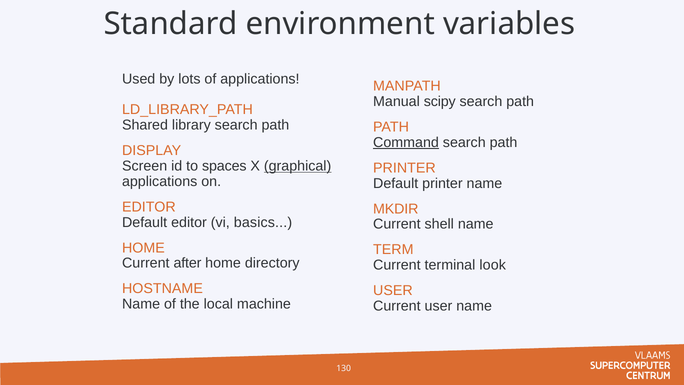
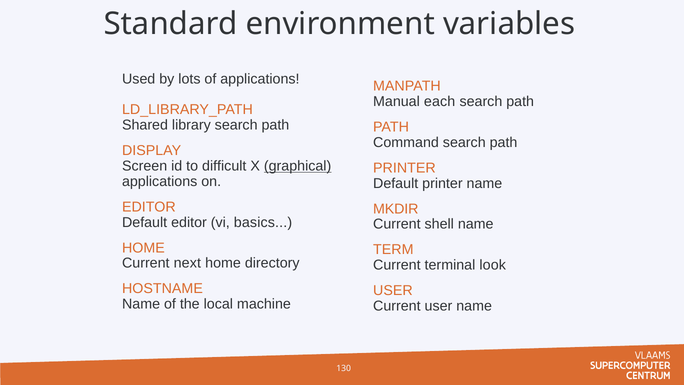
scipy: scipy -> each (440, 101)
Command underline: present -> none (406, 142)
spaces: spaces -> difficult (224, 166)
after: after -> next (187, 263)
